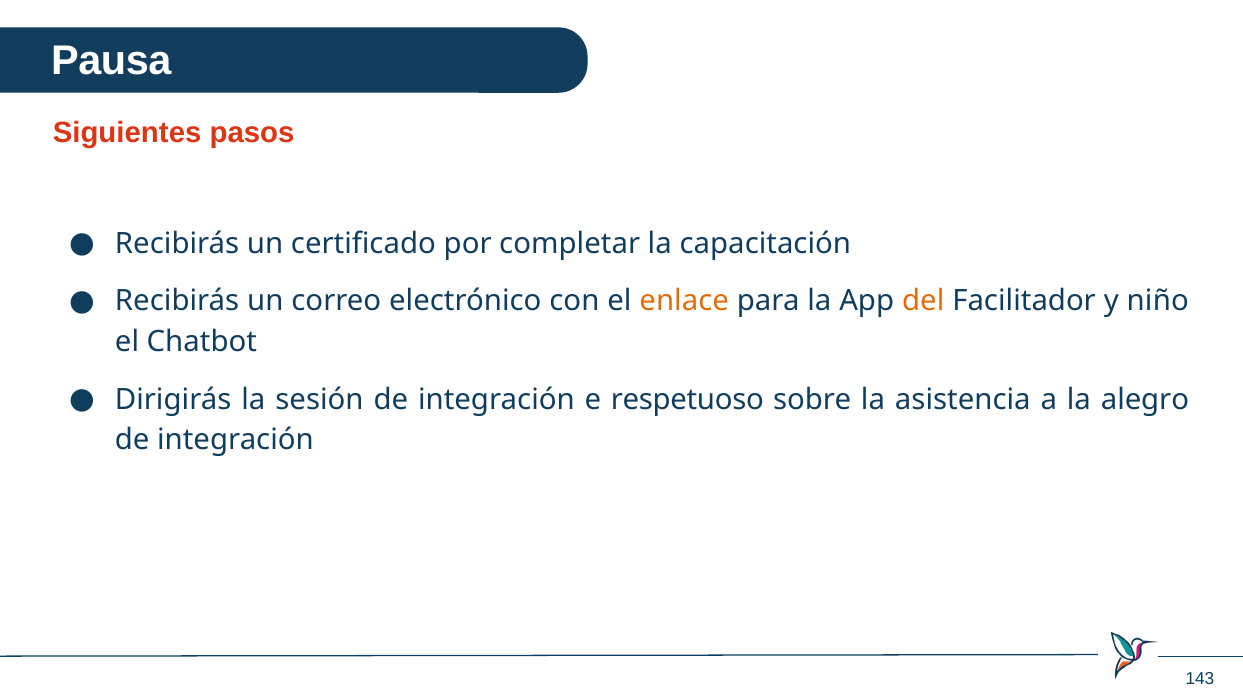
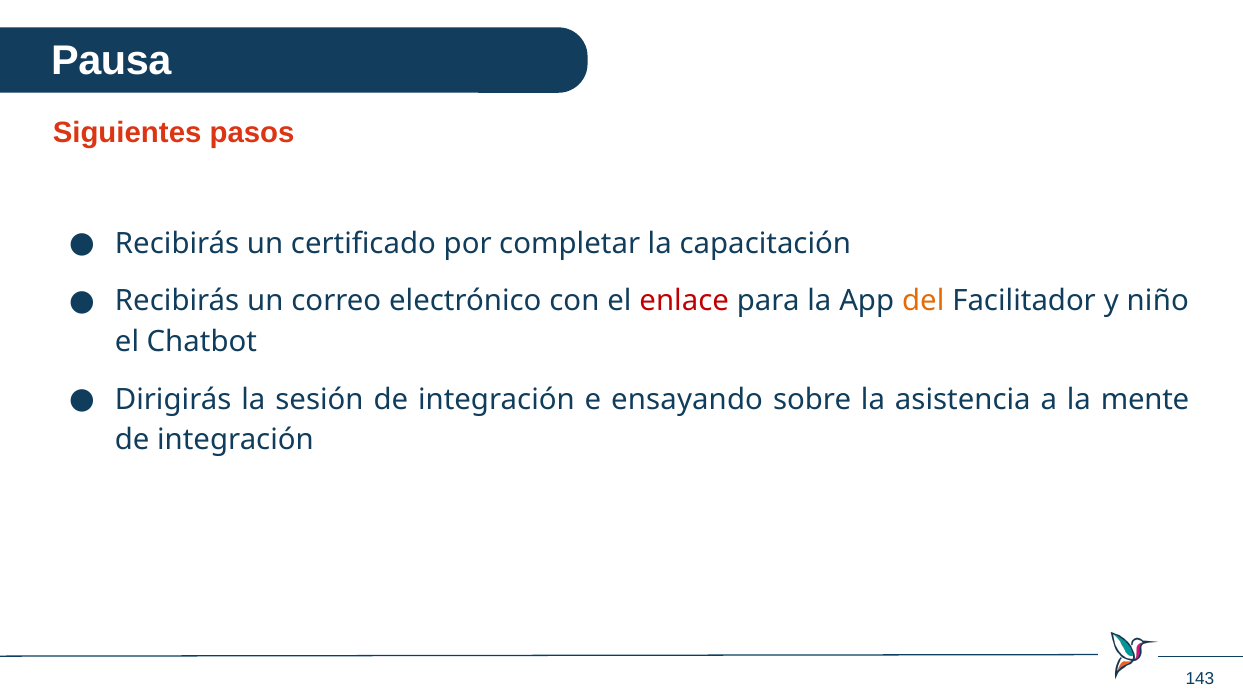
enlace colour: orange -> red (684, 301)
respetuoso: respetuoso -> ensayando (687, 400)
alegro: alegro -> mente (1145, 400)
